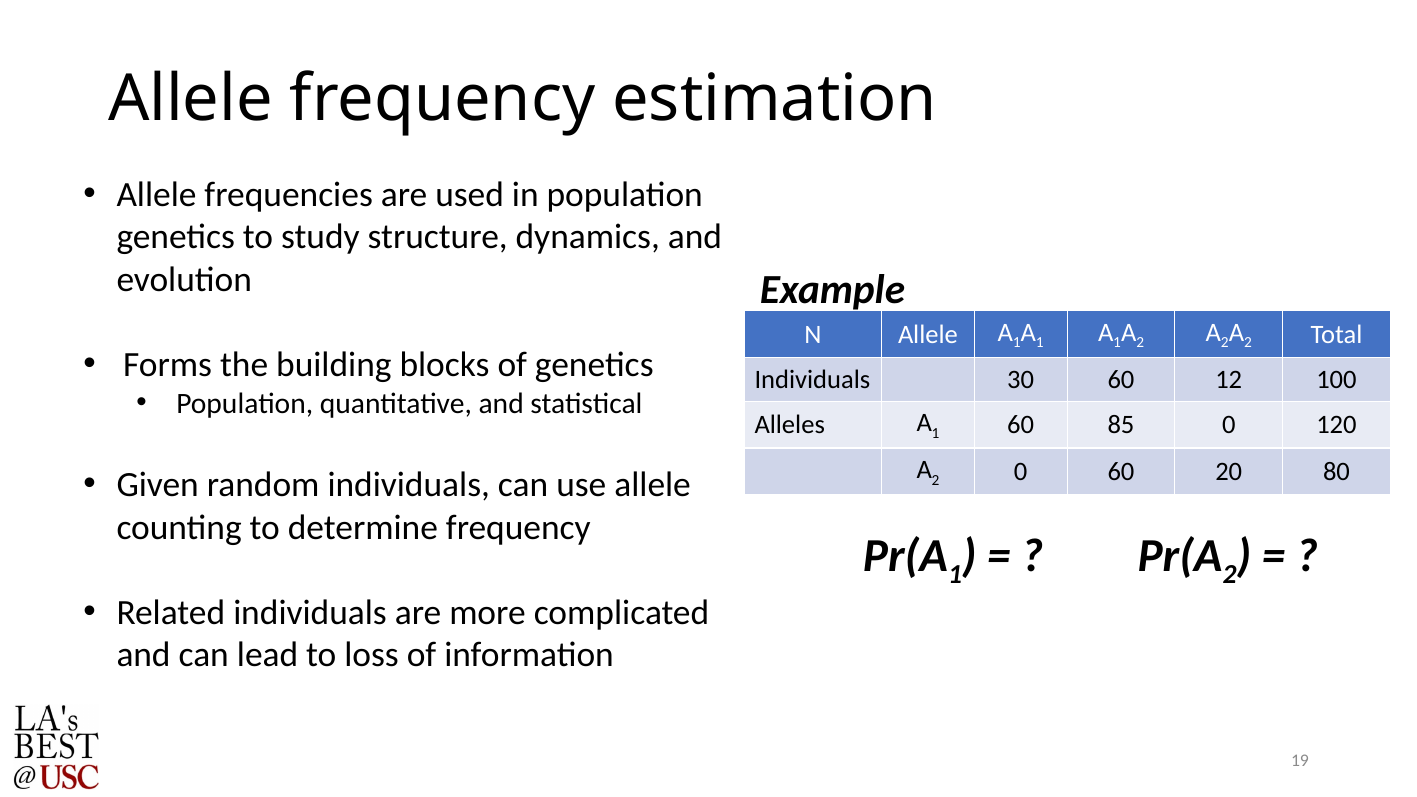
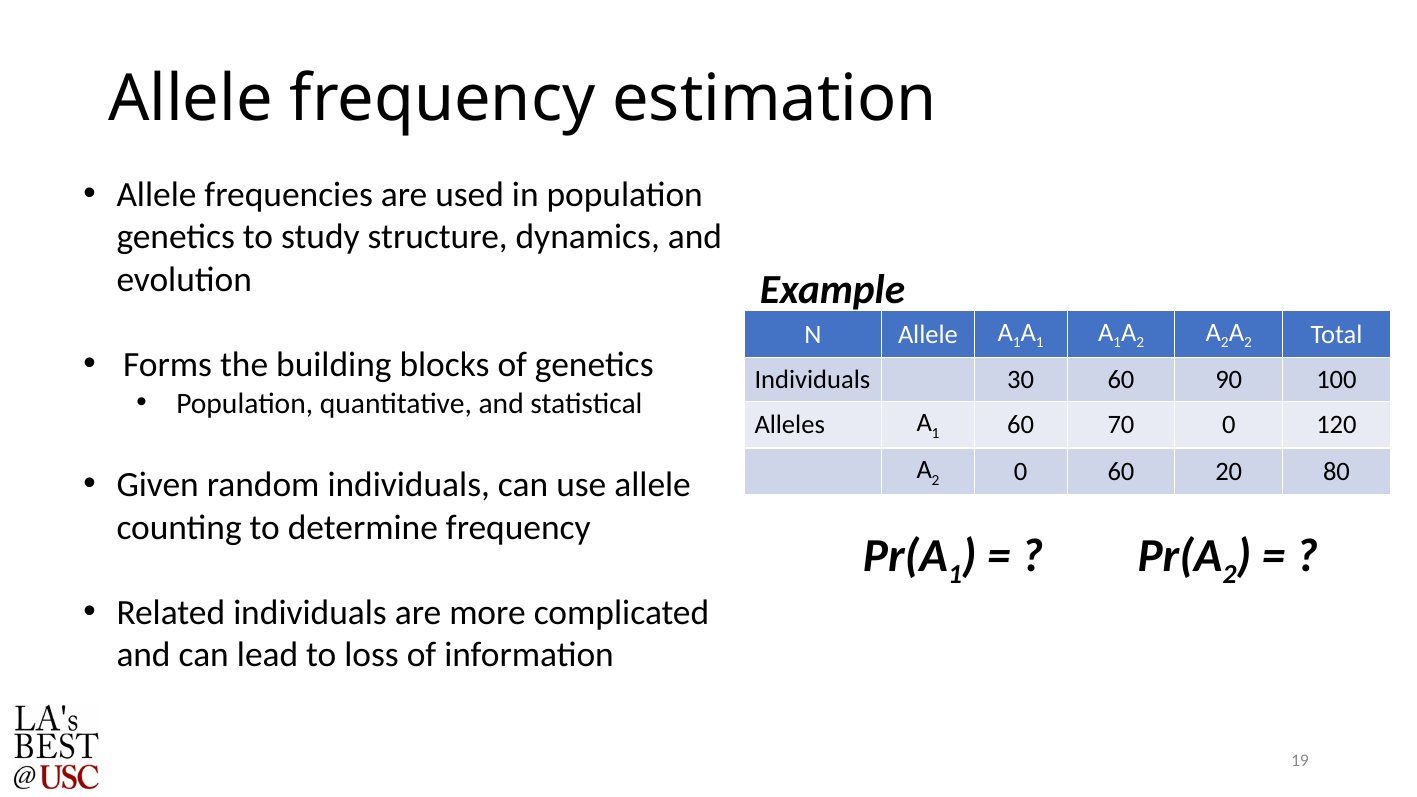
12: 12 -> 90 (1229, 380)
85: 85 -> 70 (1121, 425)
